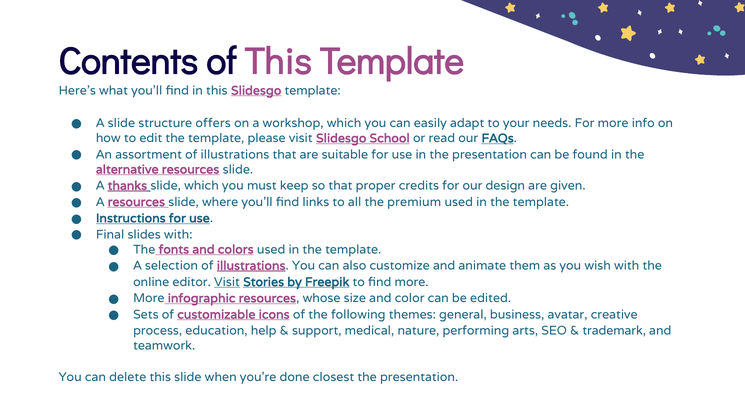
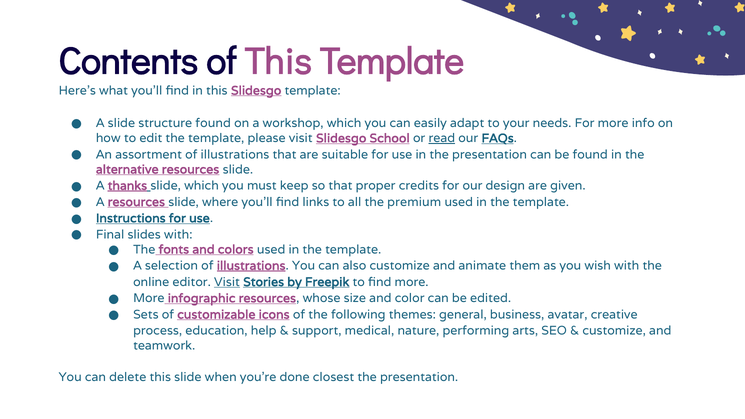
structure offers: offers -> found (213, 123)
read underline: none -> present (442, 138)
trademark: trademark -> customize (614, 331)
